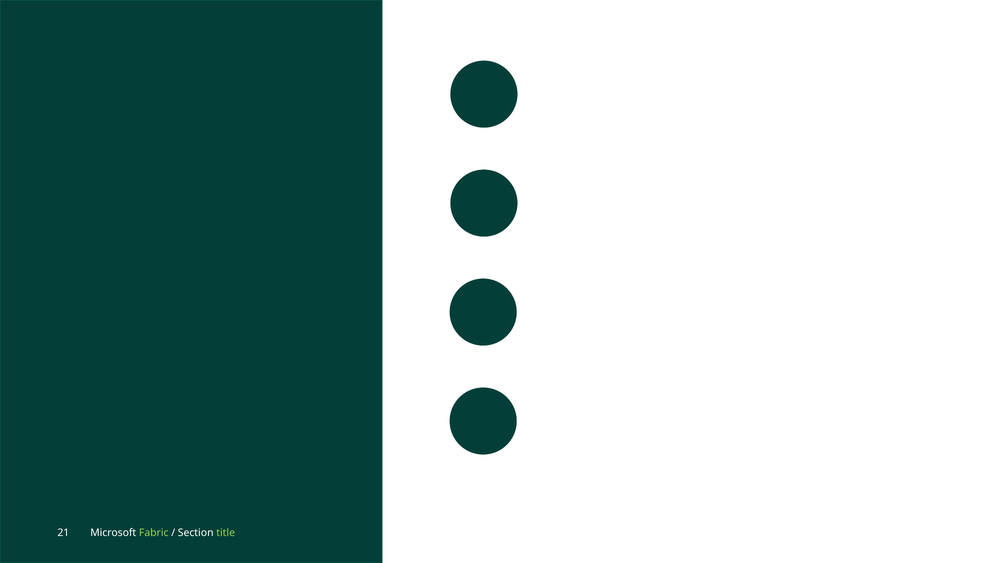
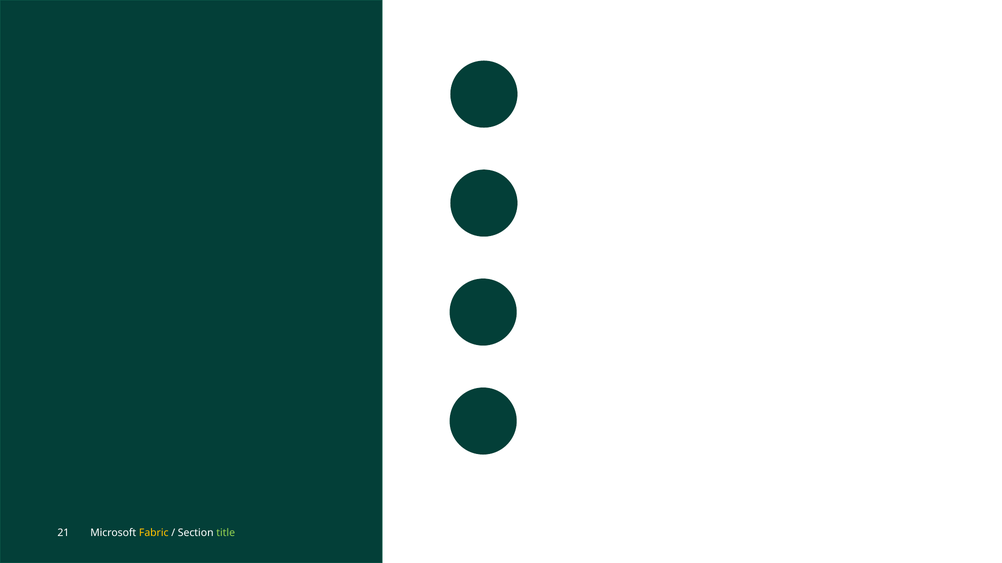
Fabric colour: light green -> yellow (154, 534)
